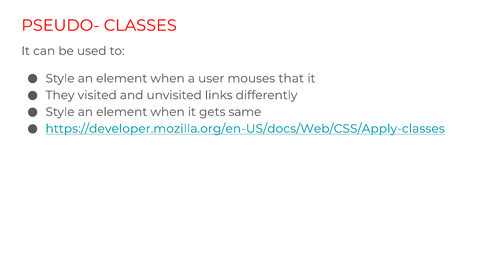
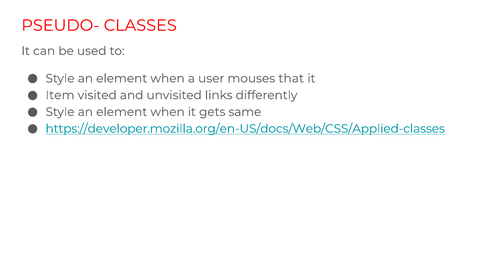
They: They -> Item (60, 95)
https://developer.mozilla.org/en-US/docs/Web/CSS/Apply-classes: https://developer.mozilla.org/en-US/docs/Web/CSS/Apply-classes -> https://developer.mozilla.org/en-US/docs/Web/CSS/Applied-classes (245, 128)
